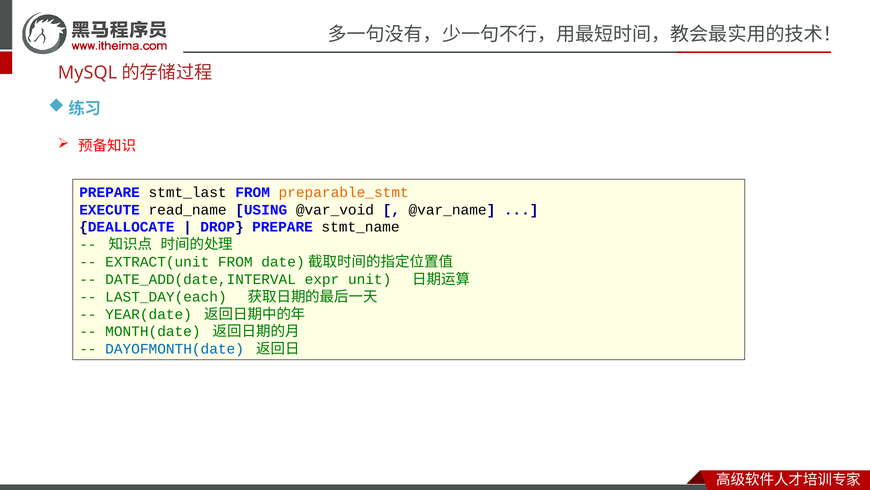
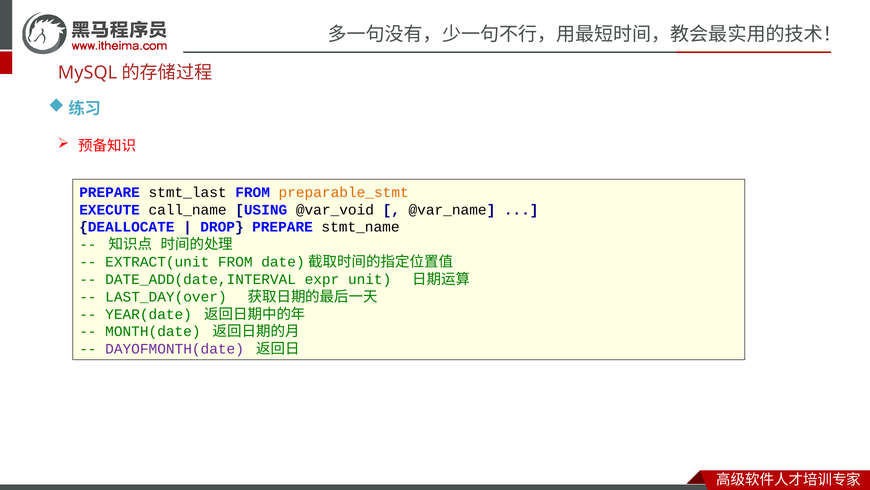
read_name: read_name -> call_name (188, 210)
LAST_DAY(each: LAST_DAY(each -> LAST_DAY(over (166, 296)
DAYOFMONTH(date colour: blue -> purple (175, 349)
